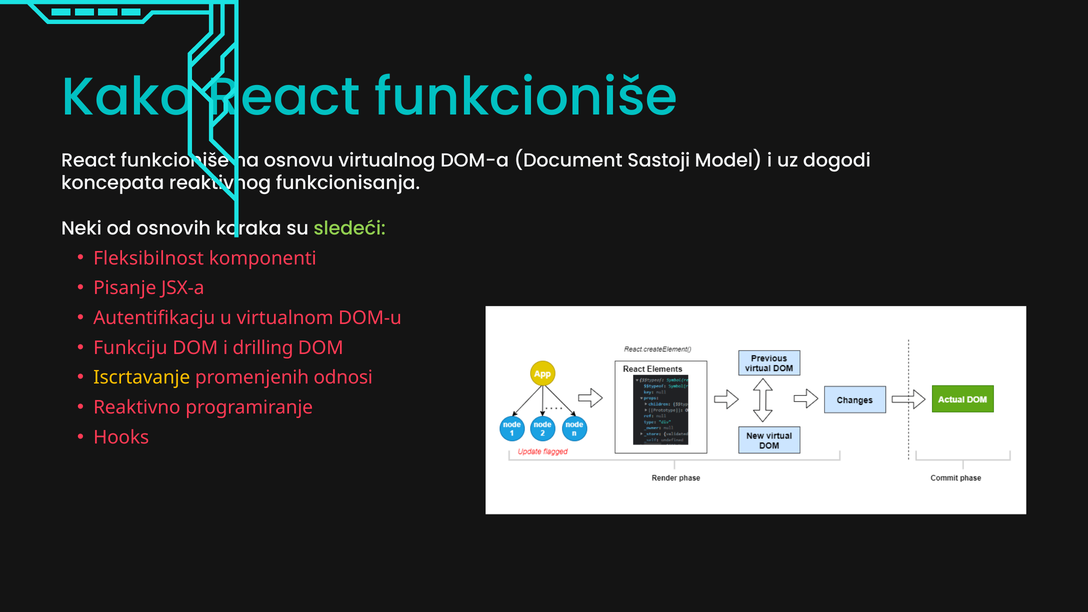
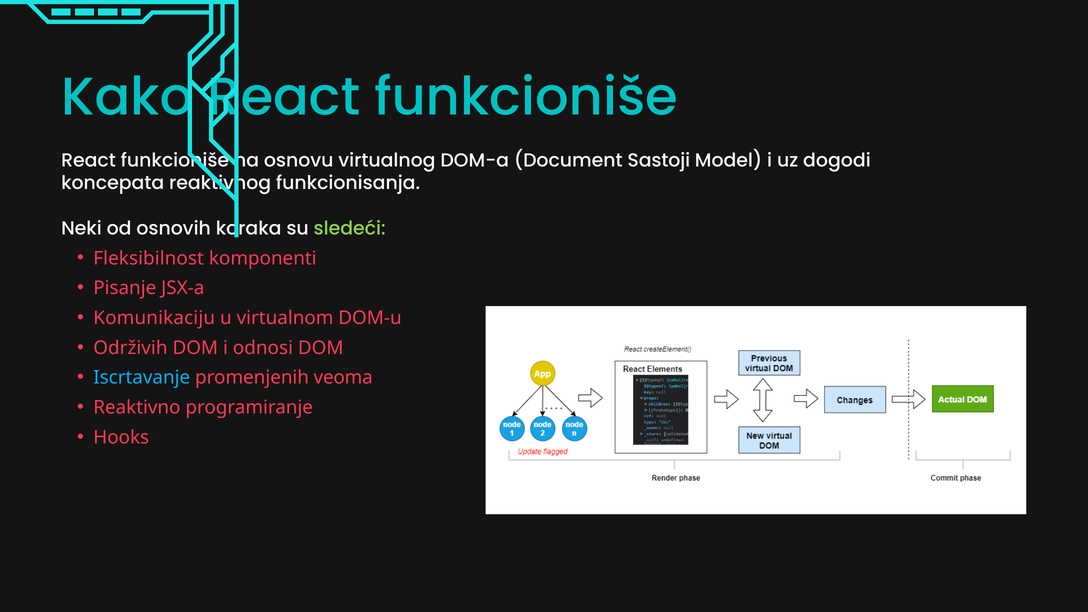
Autentifikacju: Autentifikacju -> Komunikaciju (154, 318)
Funkciju: Funkciju -> Održivih (130, 348)
drilling: drilling -> odnosi (263, 348)
Iscrtavanje colour: yellow -> light blue (142, 378)
odnosi: odnosi -> veoma (343, 378)
